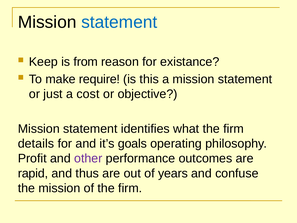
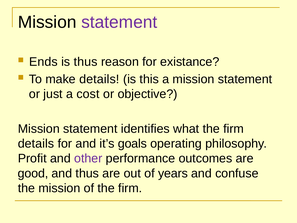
statement colour: blue -> purple (119, 22)
Keep: Keep -> Ends (43, 62)
is from: from -> thus (86, 62)
make require: require -> details (99, 79)
rapid: rapid -> good (33, 173)
